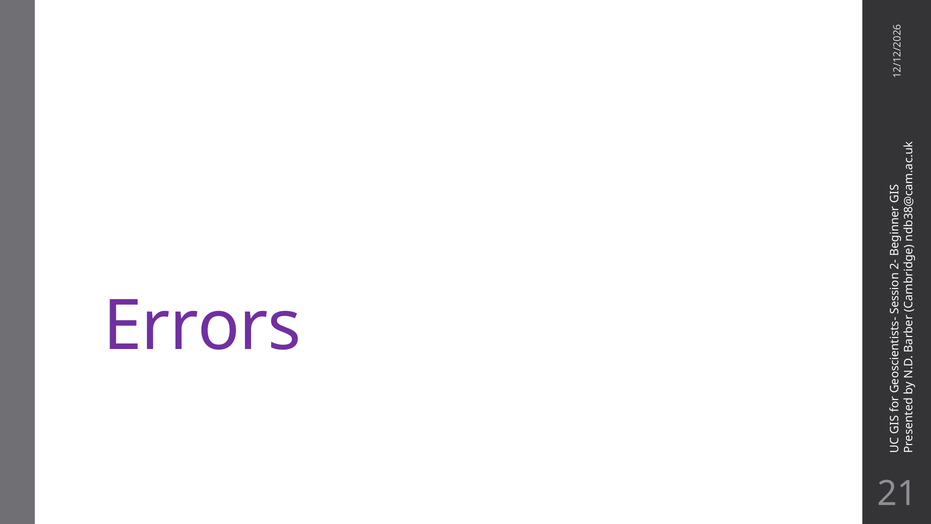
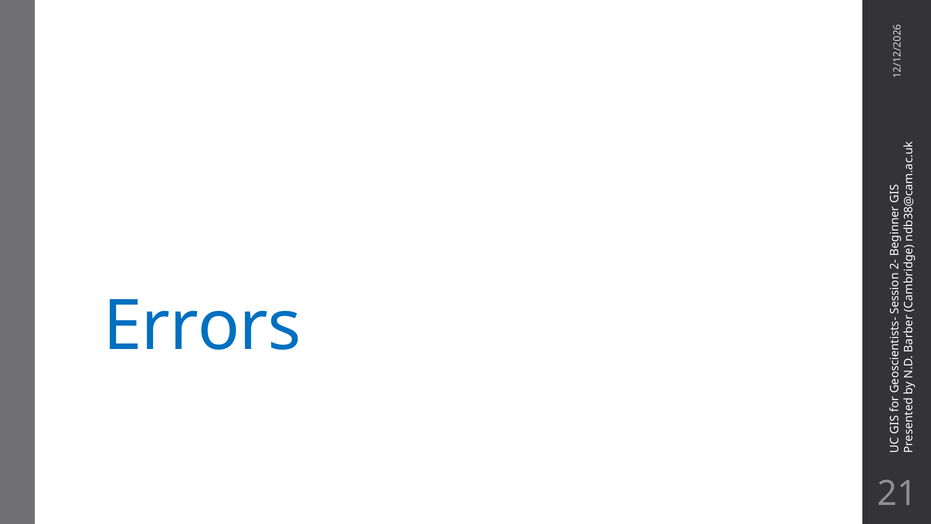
Errors colour: purple -> blue (202, 326)
